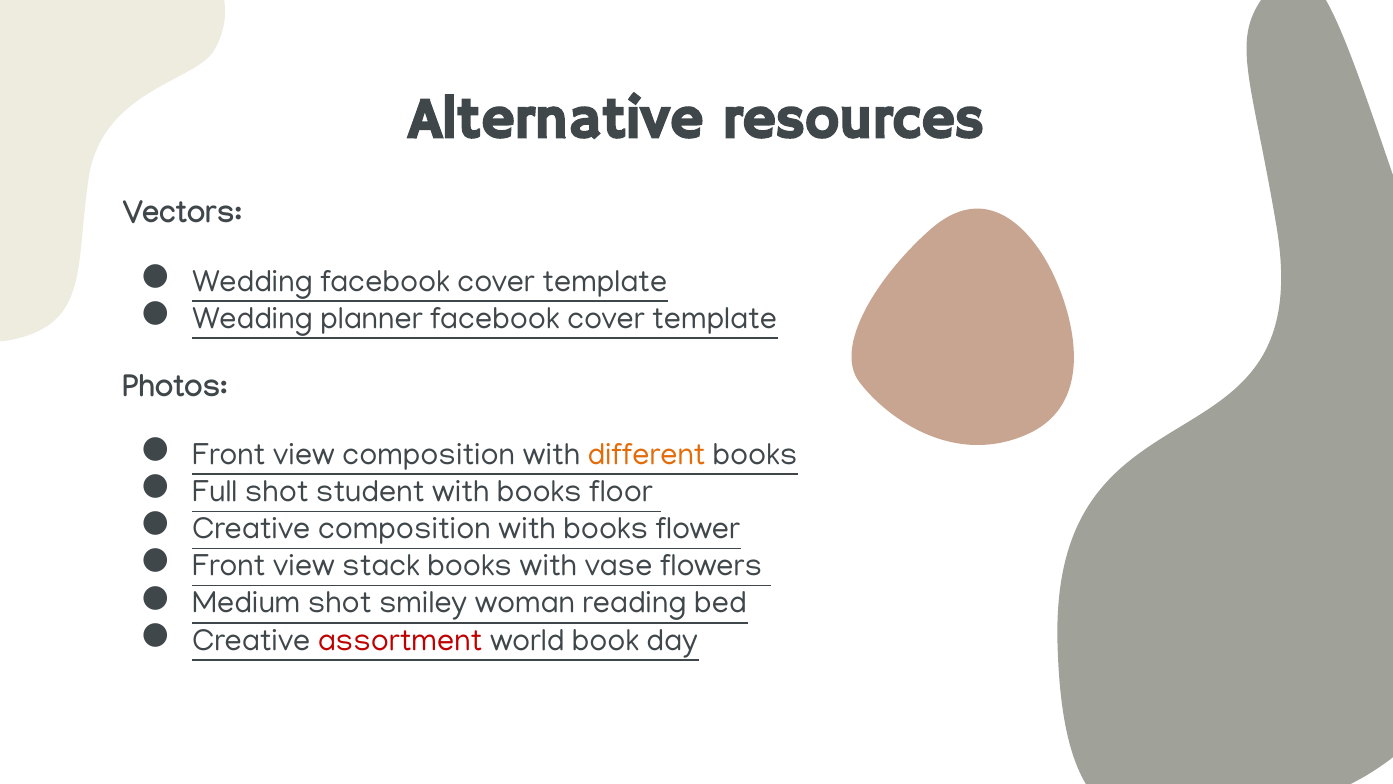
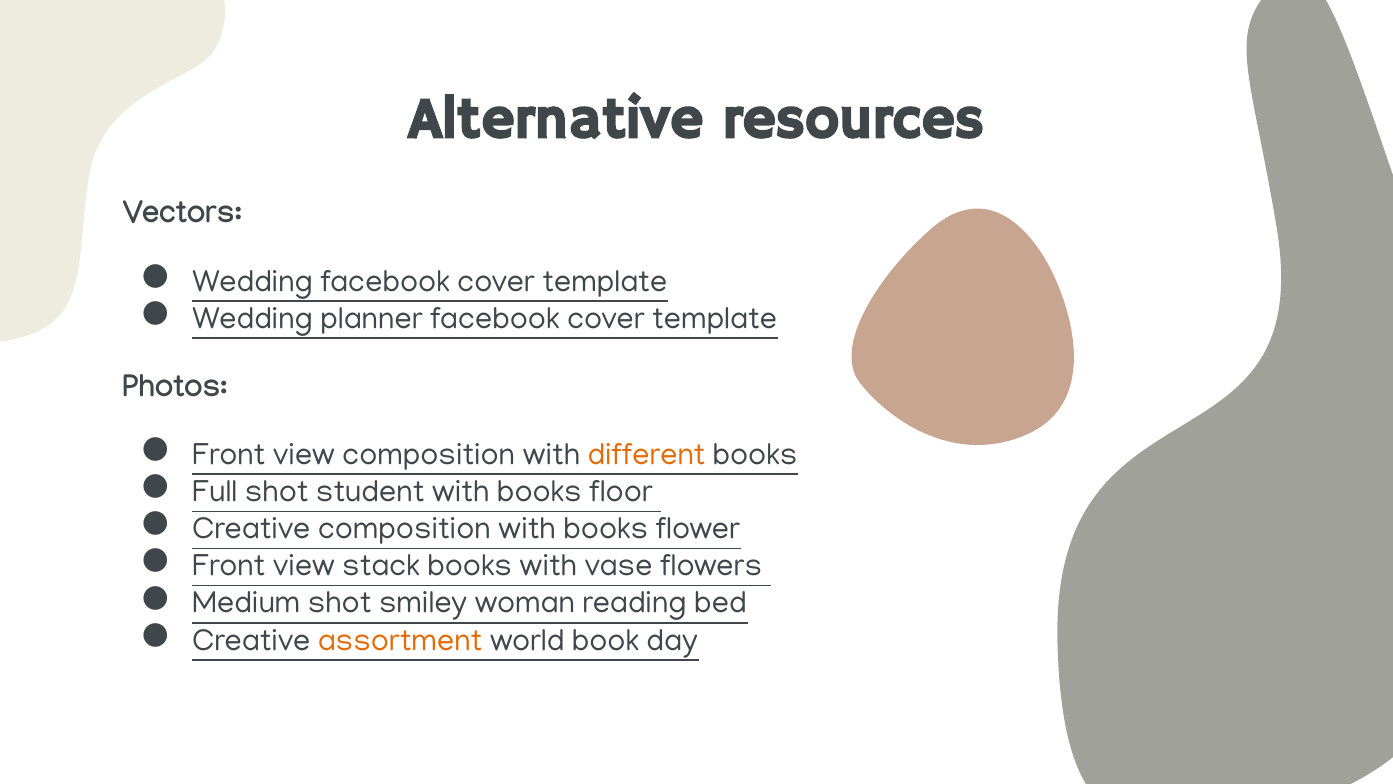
assortment colour: red -> orange (400, 640)
